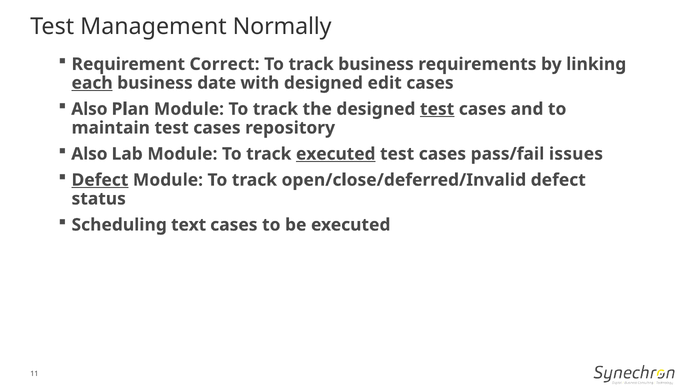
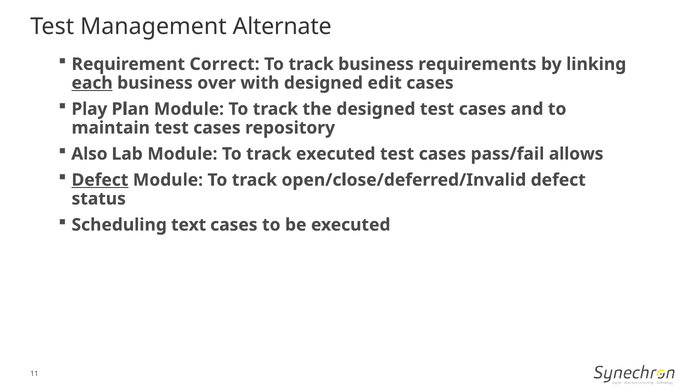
Normally: Normally -> Alternate (282, 26)
date: date -> over (217, 83)
Also: Also -> Play (89, 109)
test underline: present -> none (437, 109)
executed underline: present -> none (336, 154)
issues: issues -> allows (576, 154)
